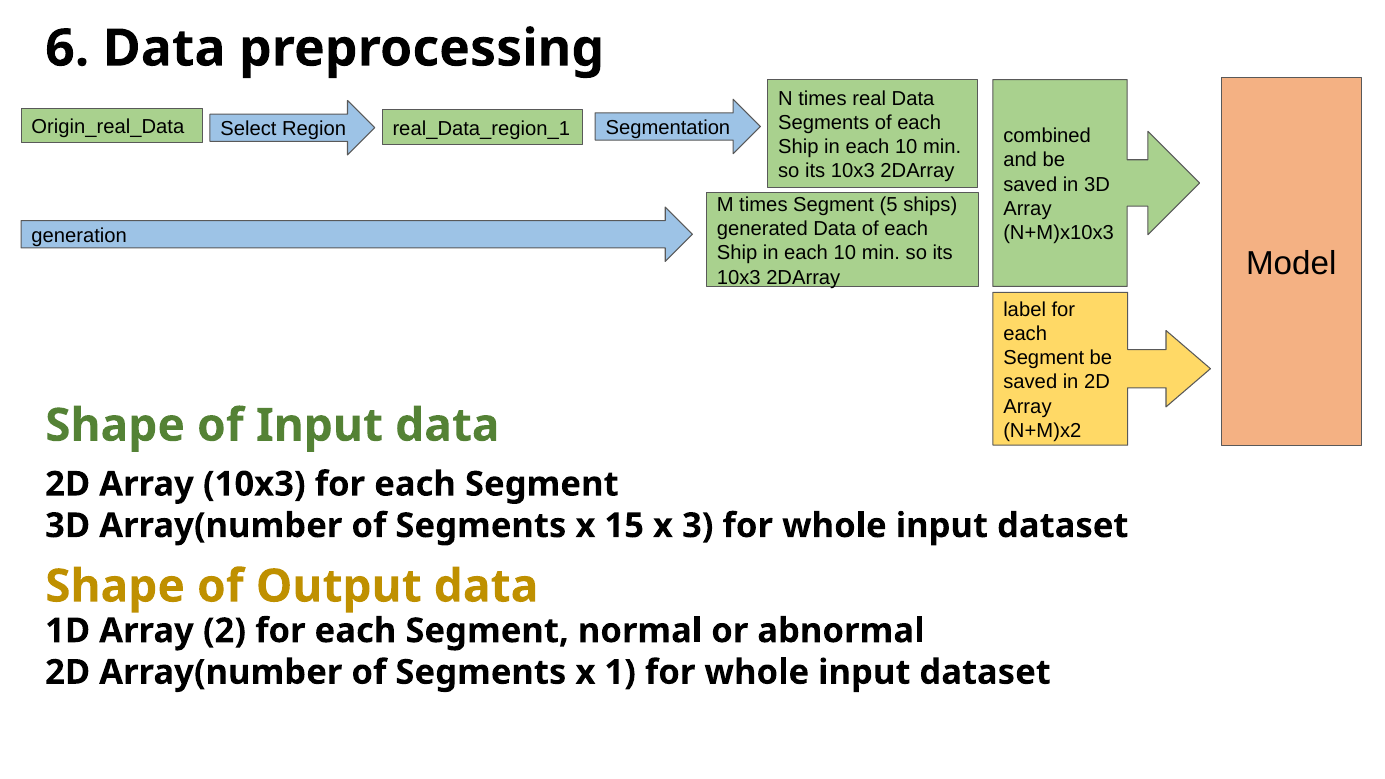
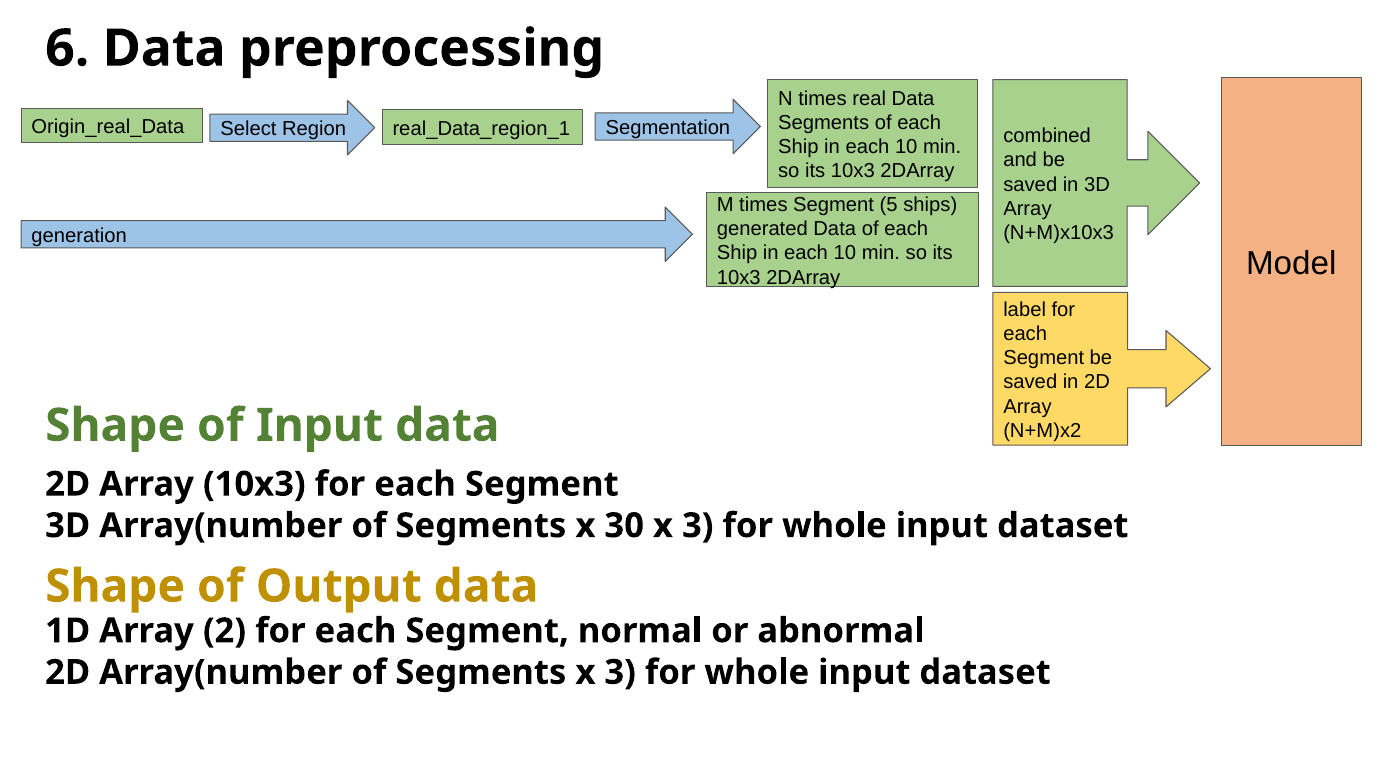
15: 15 -> 30 (624, 526)
Segments x 1: 1 -> 3 (620, 672)
